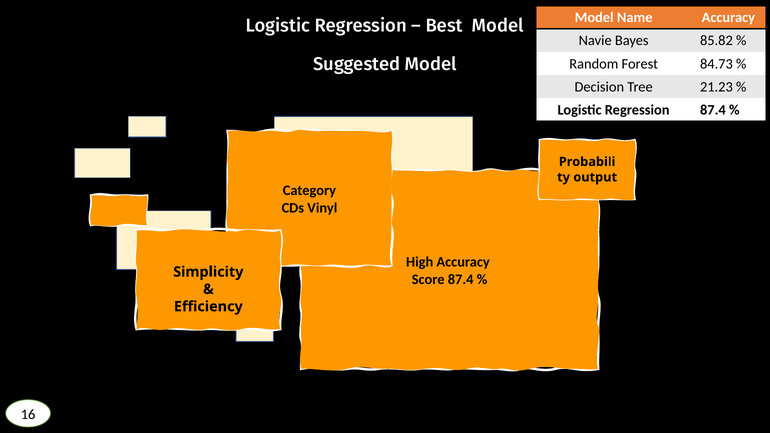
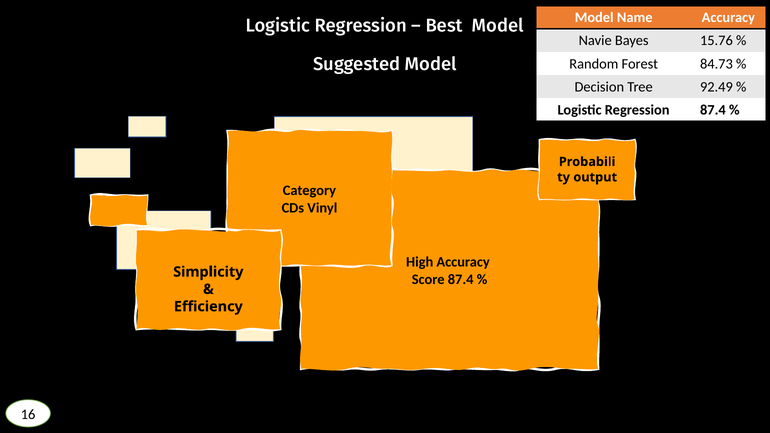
85.82: 85.82 -> 15.76 (716, 41)
21.23: 21.23 -> 92.49 (716, 87)
